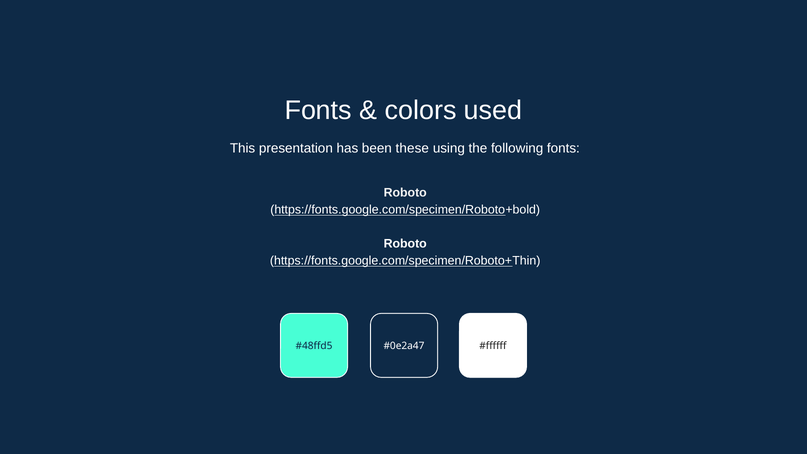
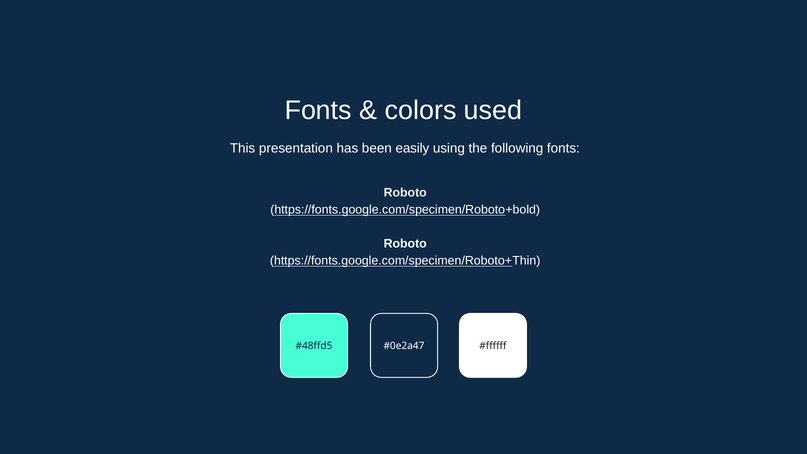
these: these -> easily (412, 148)
